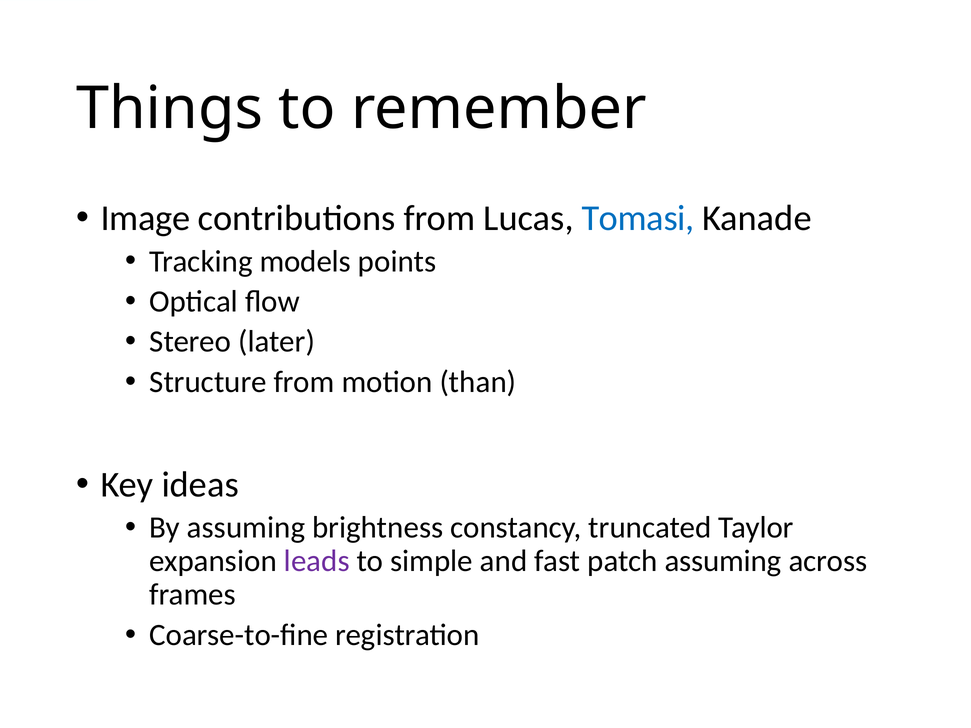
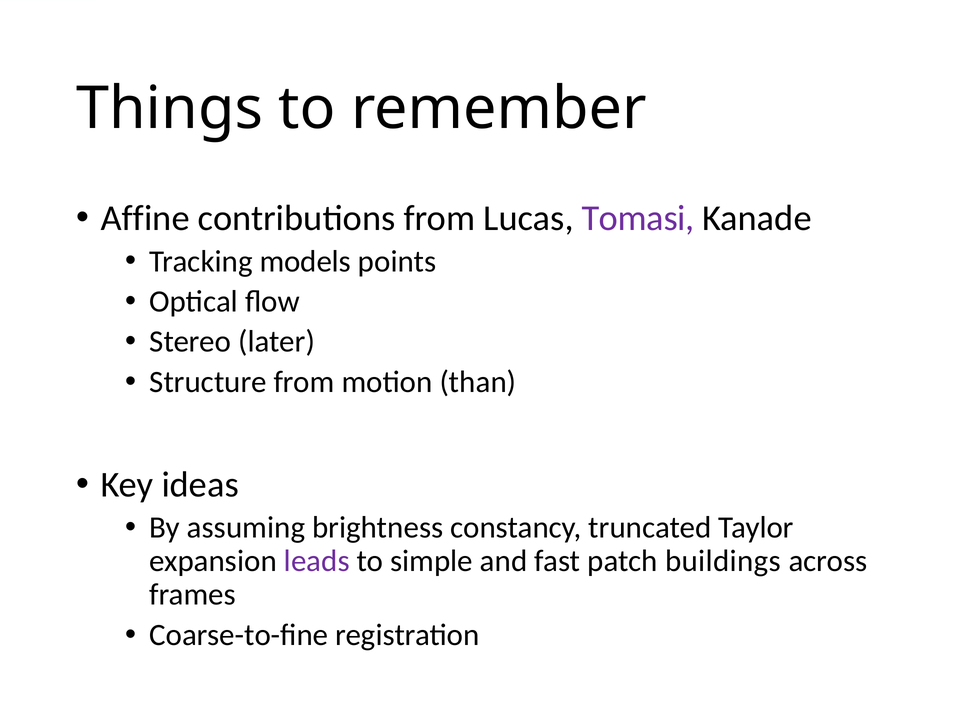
Image: Image -> Affine (145, 218)
Tomasi colour: blue -> purple (638, 218)
patch assuming: assuming -> buildings (723, 561)
